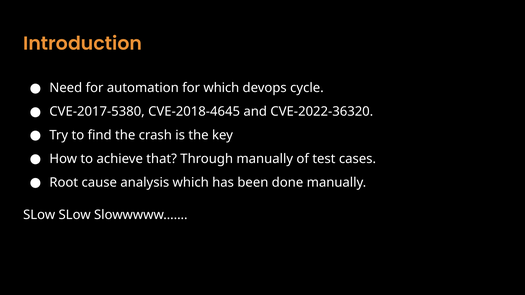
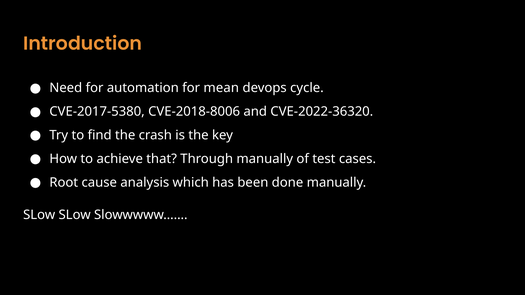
for which: which -> mean (221, 88)
CVE-2018-4645: CVE-2018-4645 -> CVE-2018-8006 (194, 112)
